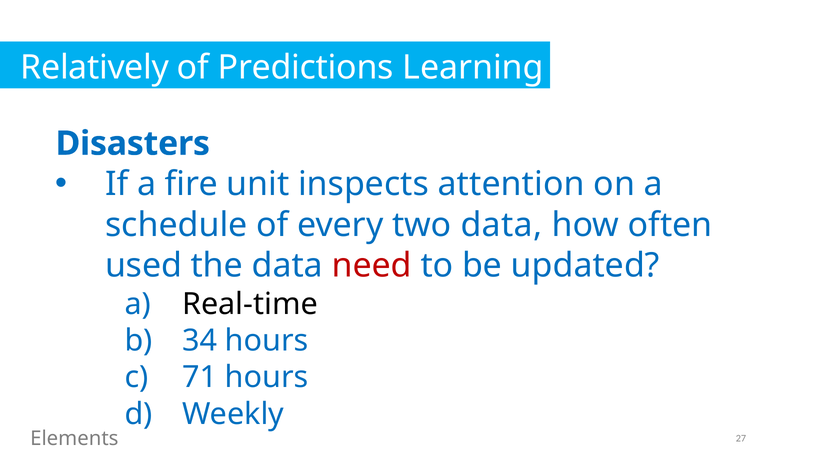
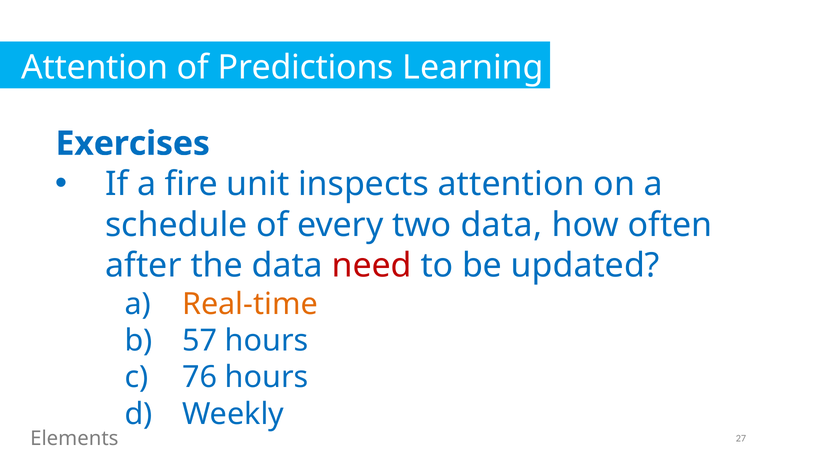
Relatively: Relatively -> Attention (95, 67)
Disasters: Disasters -> Exercises (133, 144)
used: used -> after (143, 266)
Real-time colour: black -> orange (250, 304)
34: 34 -> 57 (200, 341)
71: 71 -> 76 (200, 378)
